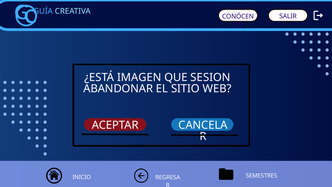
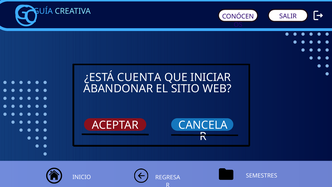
IMAGEN: IMAGEN -> CUENTA (139, 77)
SESION: SESION -> INICIAR (211, 77)
